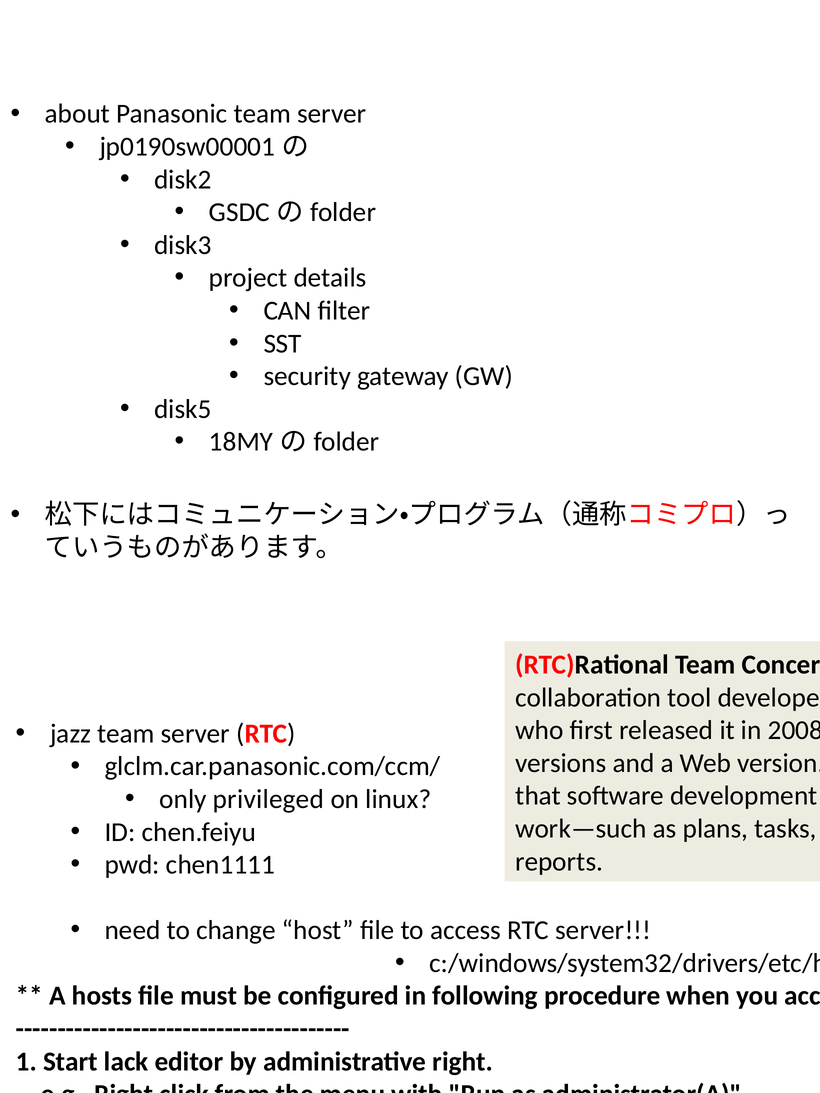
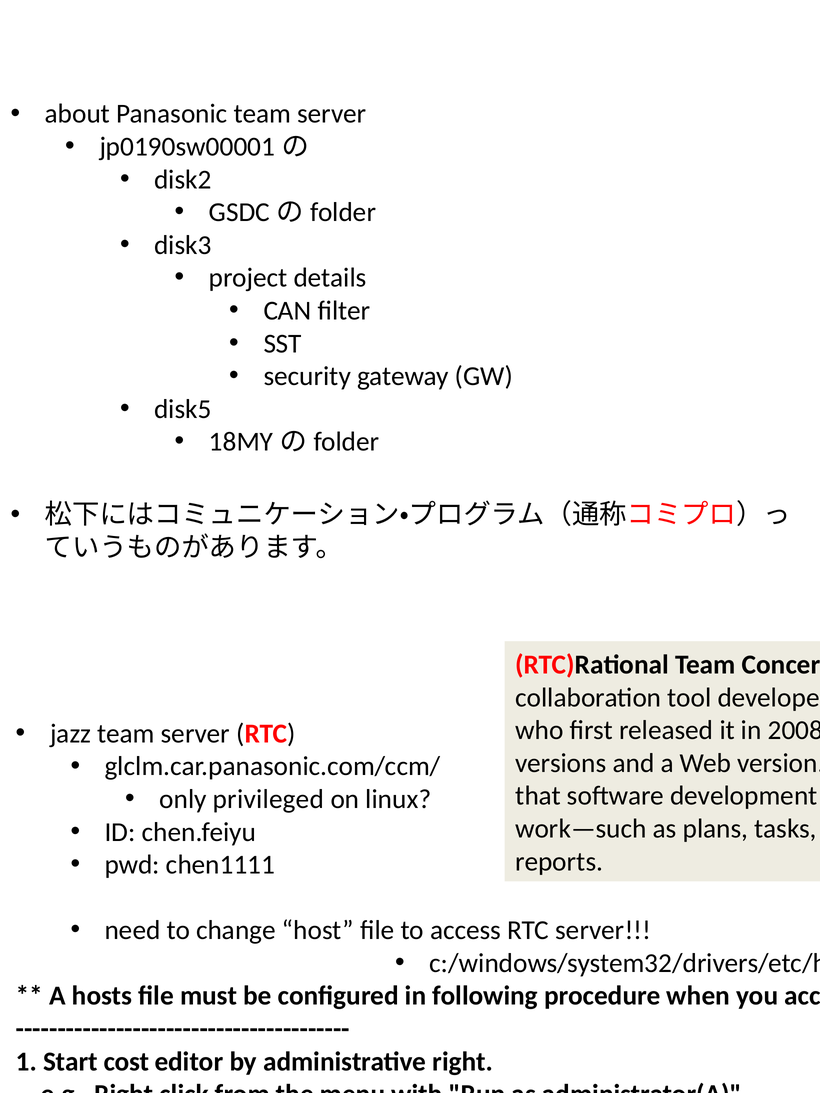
lack: lack -> cost (126, 1062)
